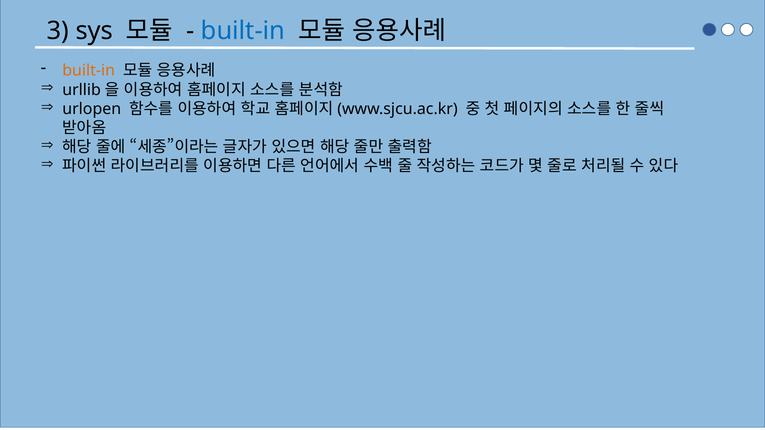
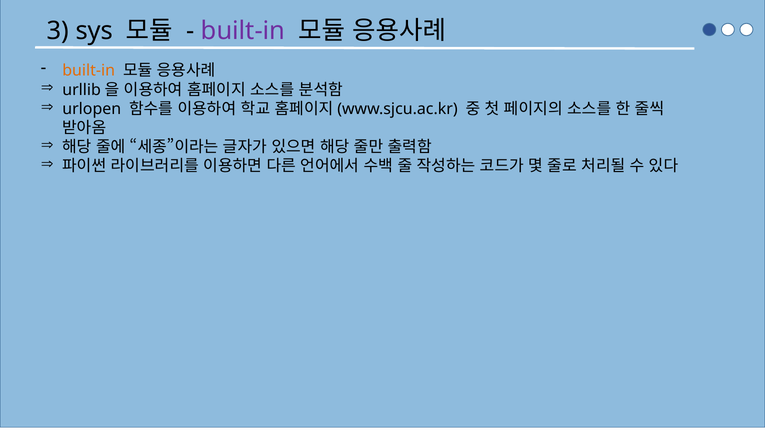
built-in colour: blue -> purple (243, 31)
